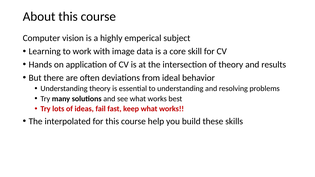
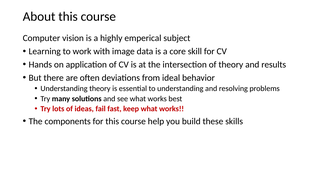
interpolated: interpolated -> components (68, 121)
